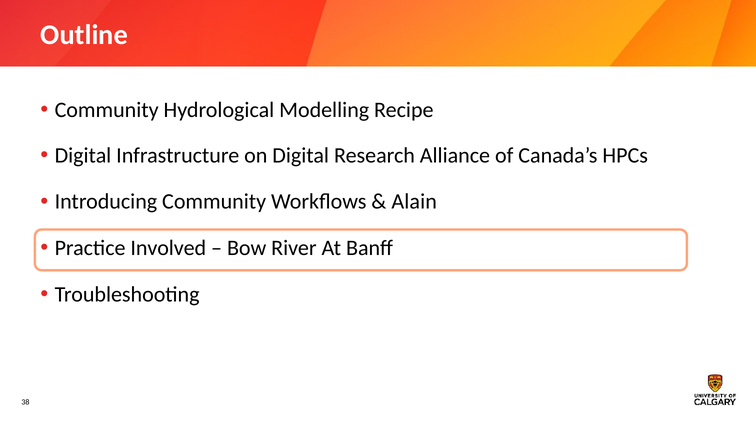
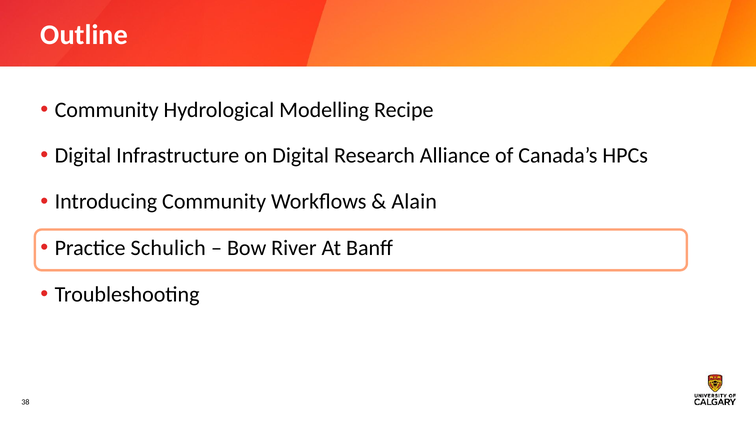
Involved: Involved -> Schulich (168, 248)
